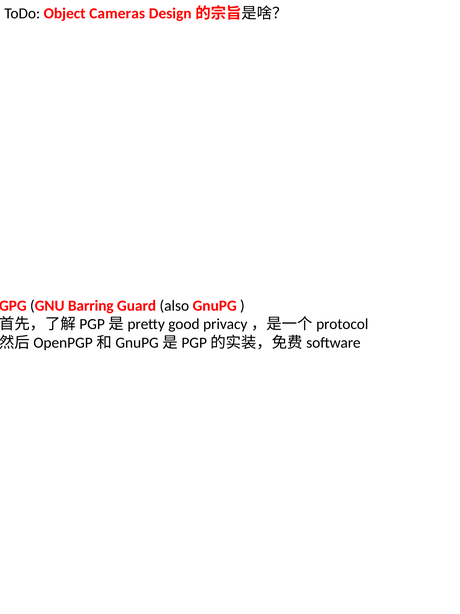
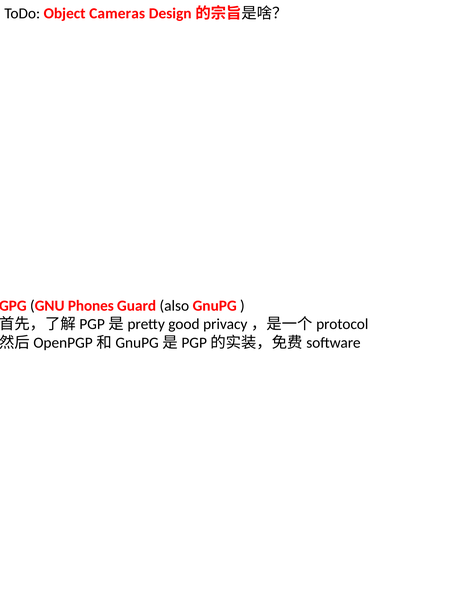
Barring: Barring -> Phones (91, 305)
